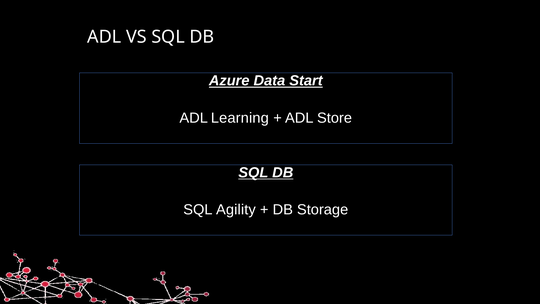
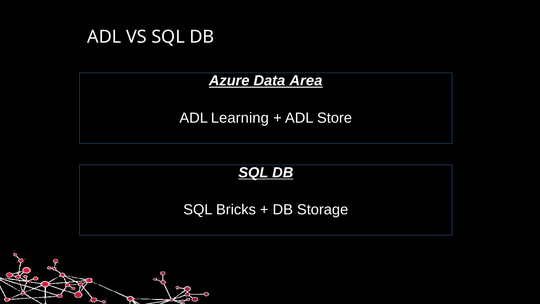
Start: Start -> Area (306, 81)
Agility: Agility -> Bricks (236, 210)
